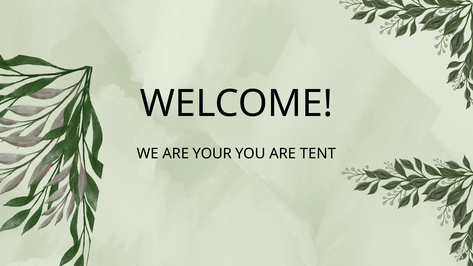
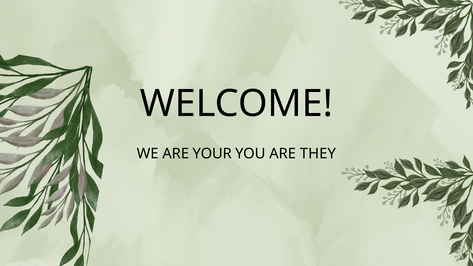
TENT: TENT -> THEY (318, 154)
